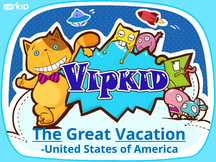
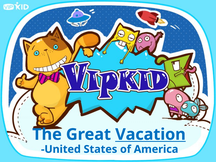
The underline: present -> none (47, 134)
